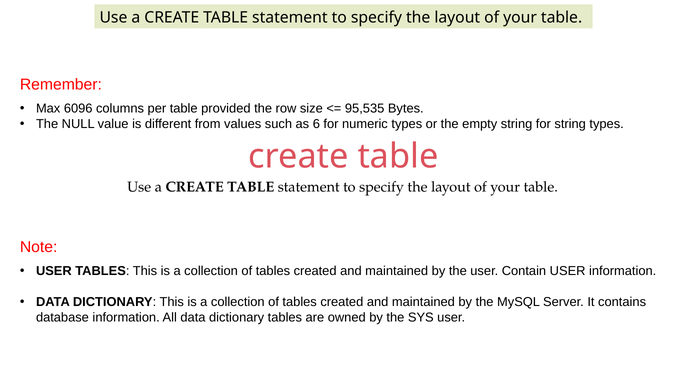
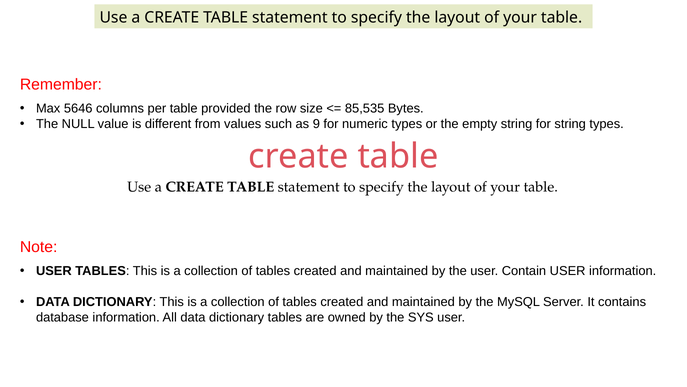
6096: 6096 -> 5646 (78, 108)
95,535: 95,535 -> 85,535 (365, 108)
6: 6 -> 9 (316, 124)
